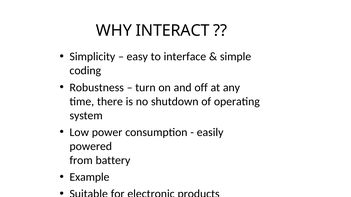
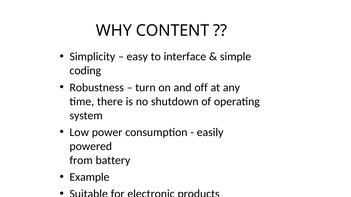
INTERACT: INTERACT -> CONTENT (173, 31)
